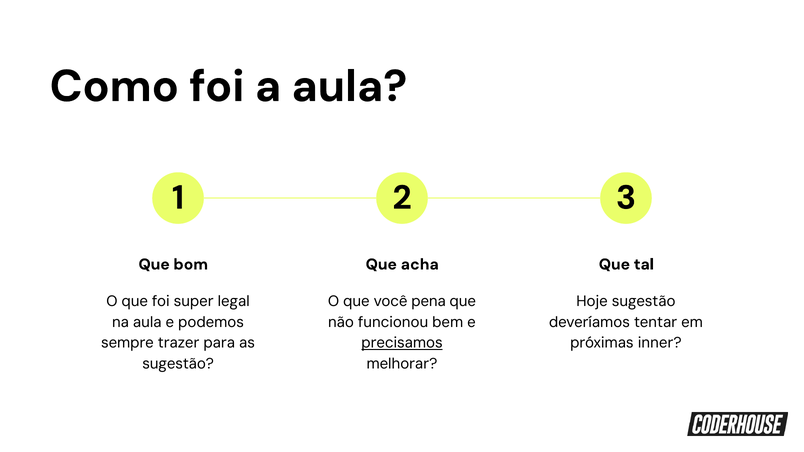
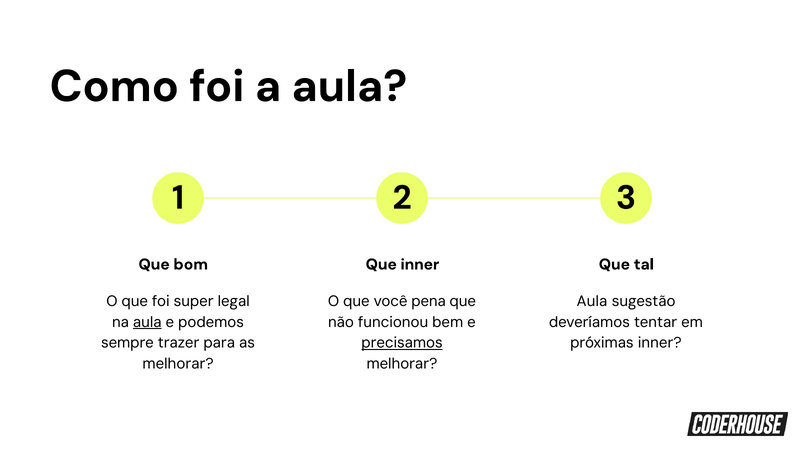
Que acha: acha -> inner (420, 264)
Hoje: Hoje -> Aula (592, 301)
aula underline: none -> present (147, 322)
sugestão: sugestão -> melhorar (178, 364)
